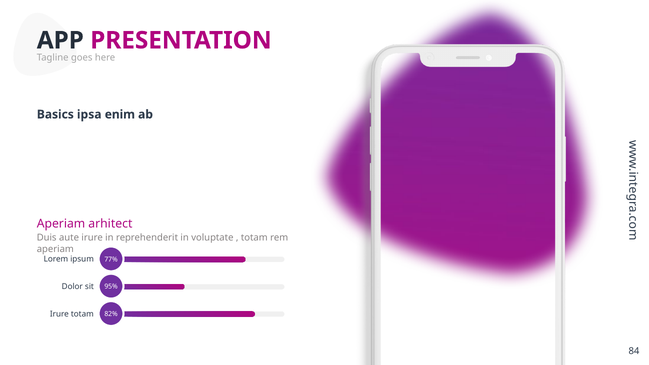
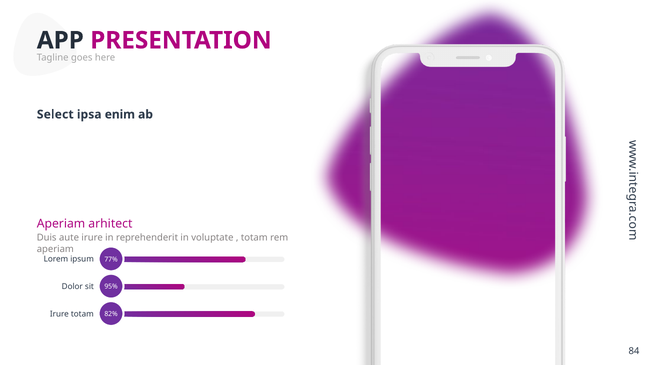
Basics: Basics -> Select (55, 114)
